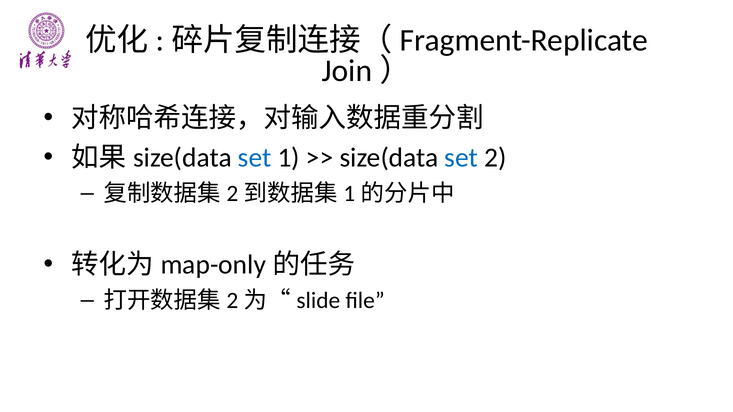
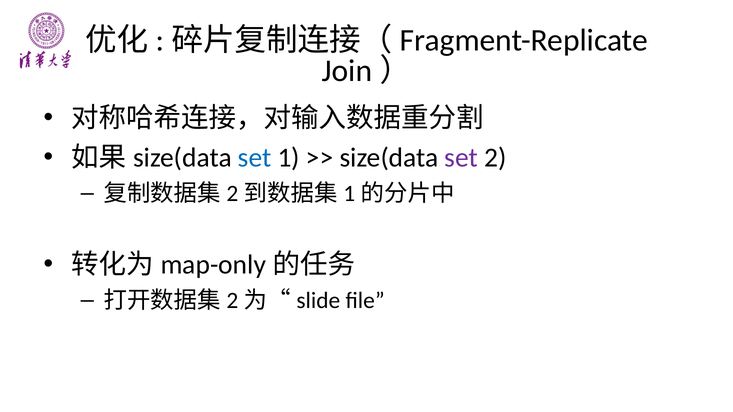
set colour: blue -> purple (461, 158)
